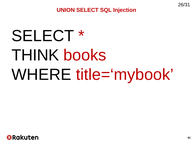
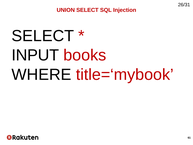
THINK: THINK -> INPUT (35, 55)
